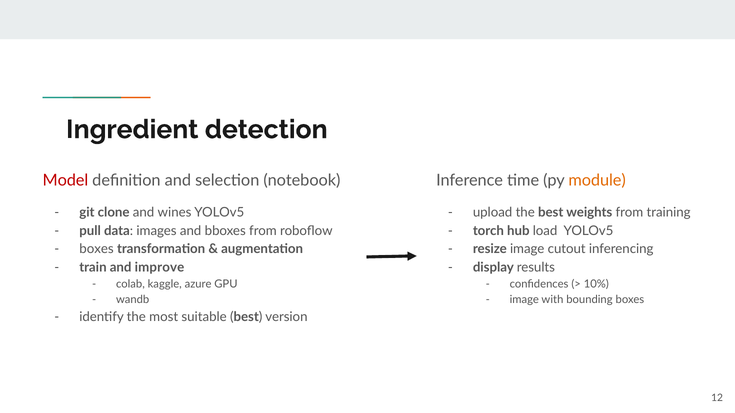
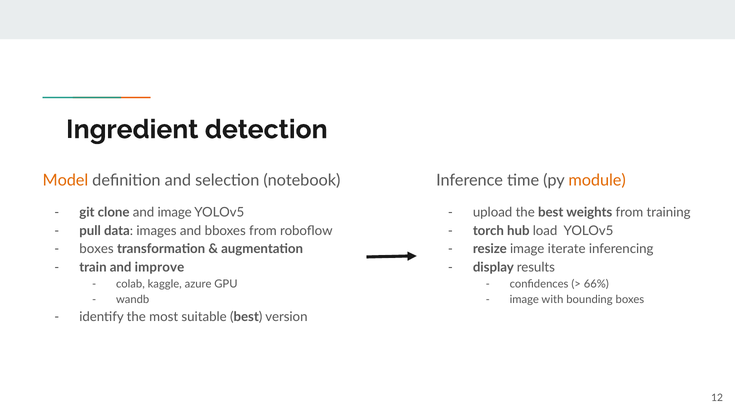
Model colour: red -> orange (65, 181)
and wines: wines -> image (175, 213)
cutout: cutout -> iterate (567, 249)
10%: 10% -> 66% (596, 284)
